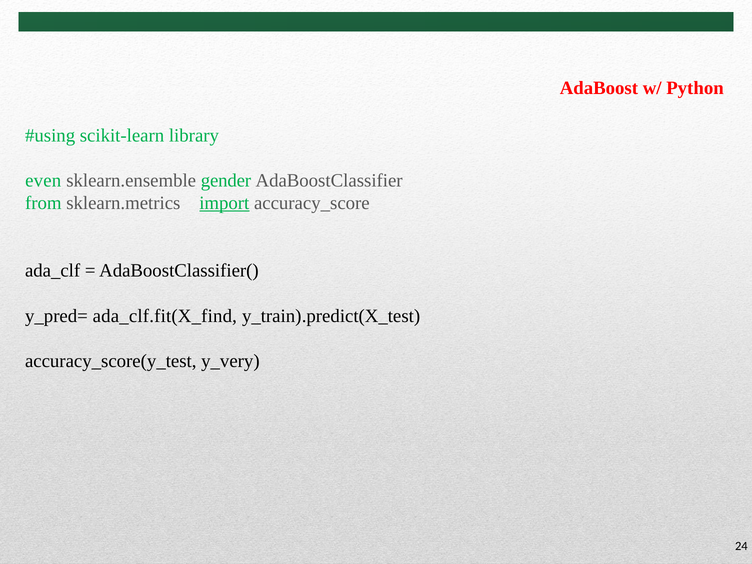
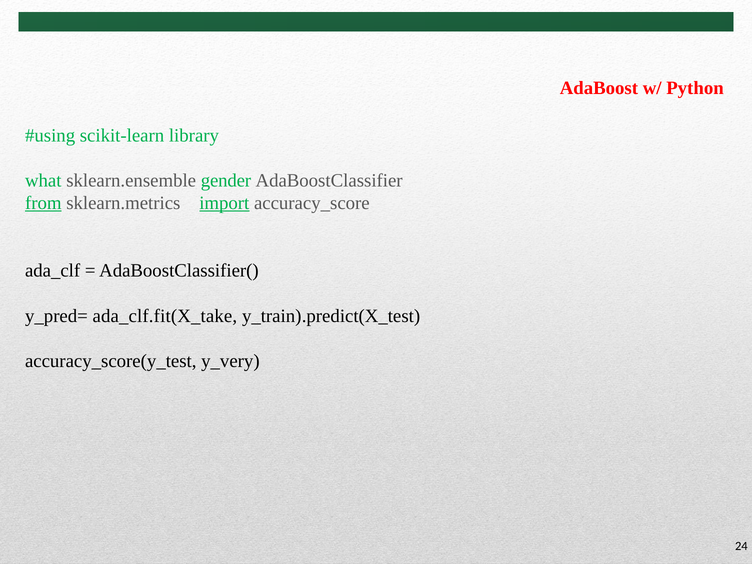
even: even -> what (43, 180)
from underline: none -> present (43, 203)
ada_clf.fit(X_find: ada_clf.fit(X_find -> ada_clf.fit(X_take (165, 316)
